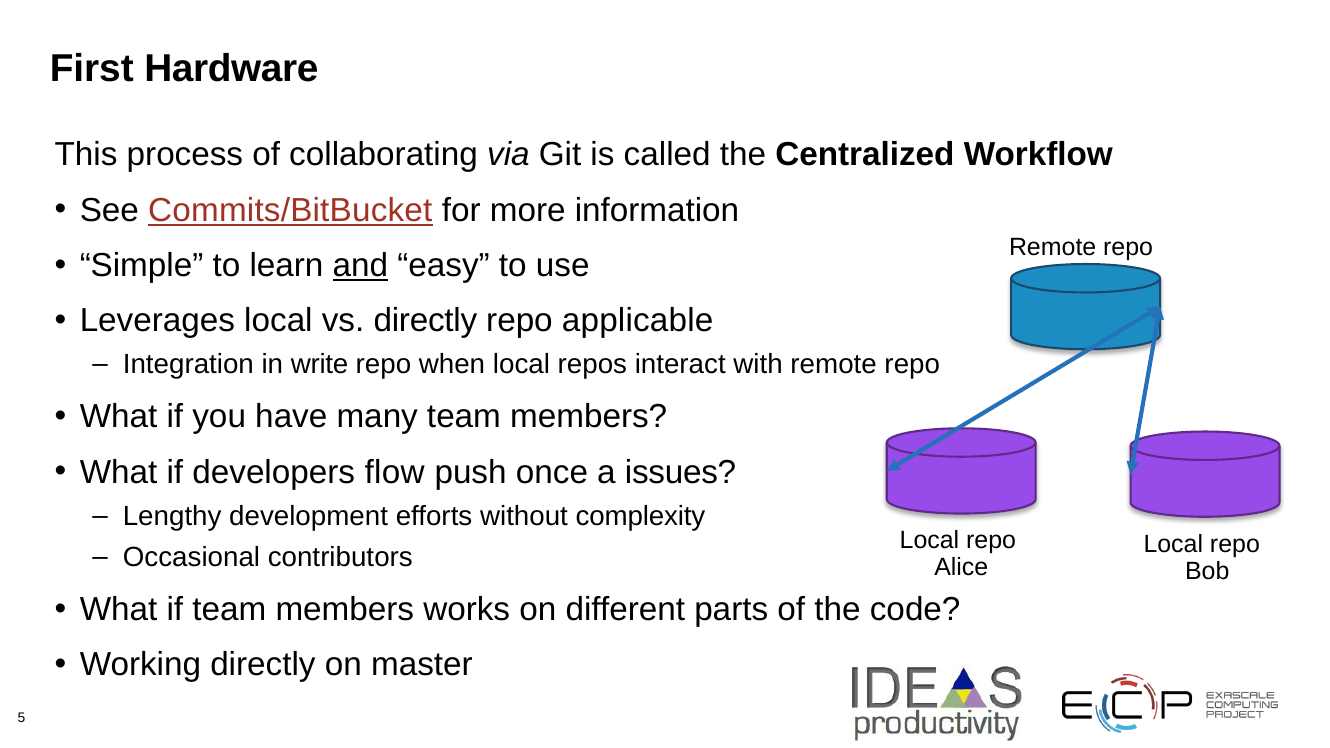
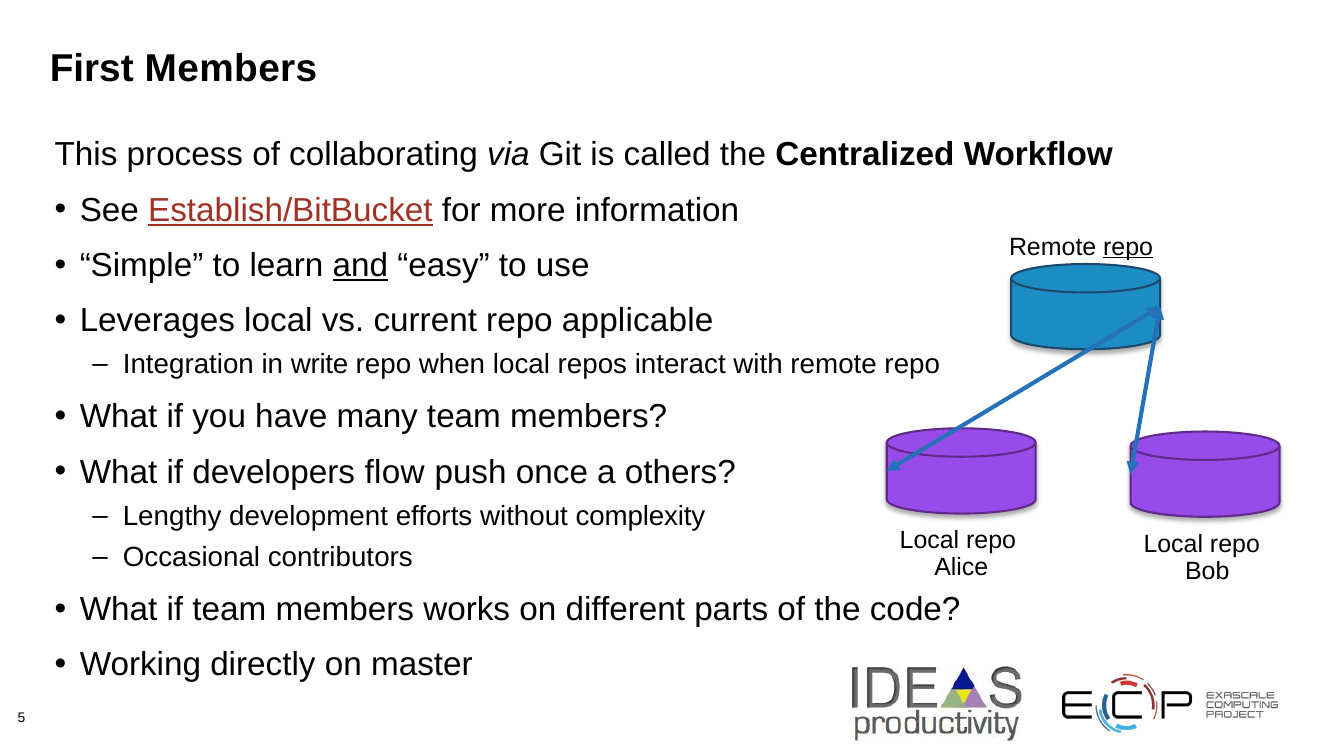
First Hardware: Hardware -> Members (231, 69)
Commits/BitBucket: Commits/BitBucket -> Establish/BitBucket (290, 210)
repo underline: none -> present (1128, 247)
vs directly: directly -> current (425, 321)
issues: issues -> others (680, 472)
